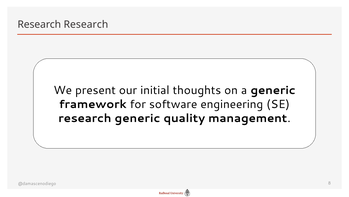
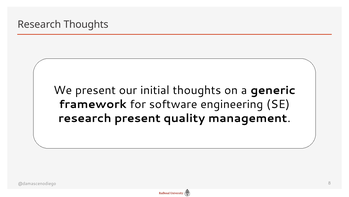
Research Research: Research -> Thoughts (86, 24)
research generic: generic -> present (138, 118)
